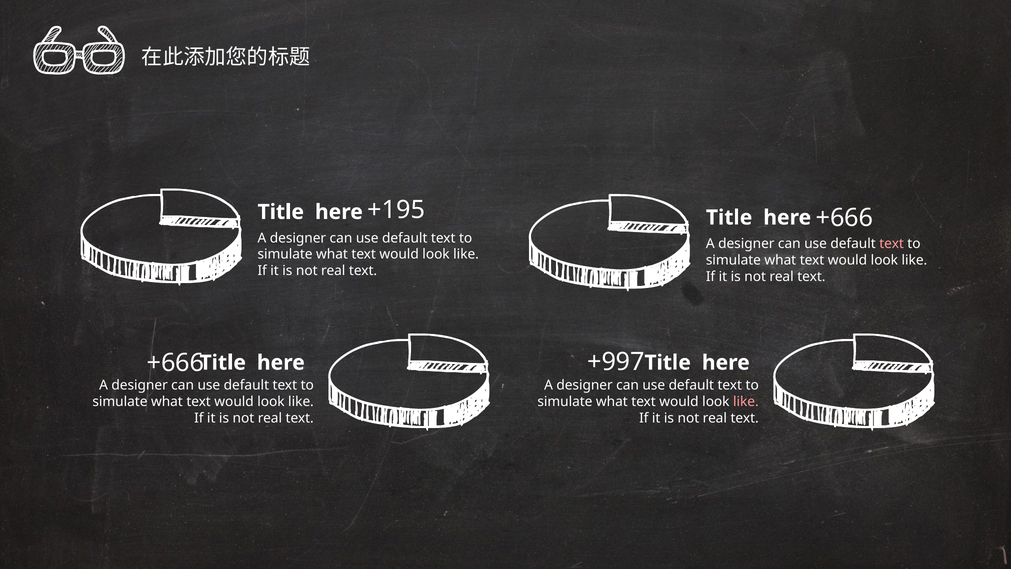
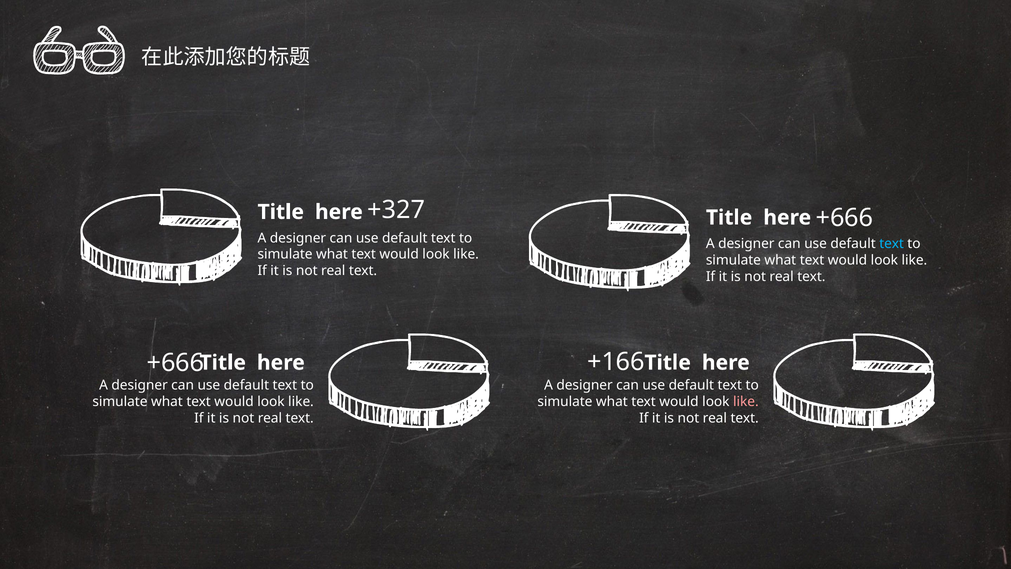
+195: +195 -> +327 (396, 210)
text colour: pink -> light blue (892, 243)
+997: +997 -> +166 (616, 362)
